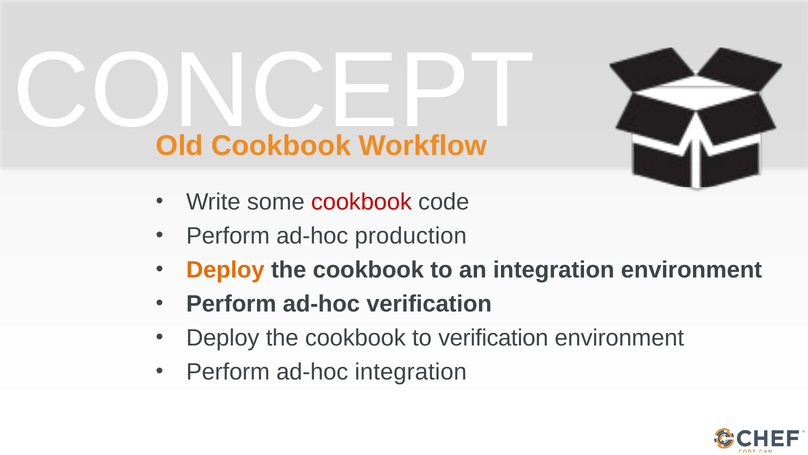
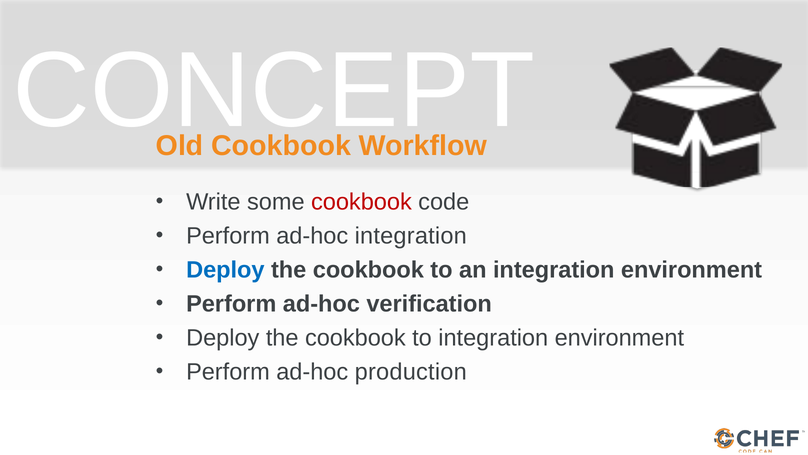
ad-hoc production: production -> integration (411, 236)
Deploy colour: orange -> blue (225, 270)
to verification: verification -> integration (493, 338)
ad-hoc integration: integration -> production (411, 372)
